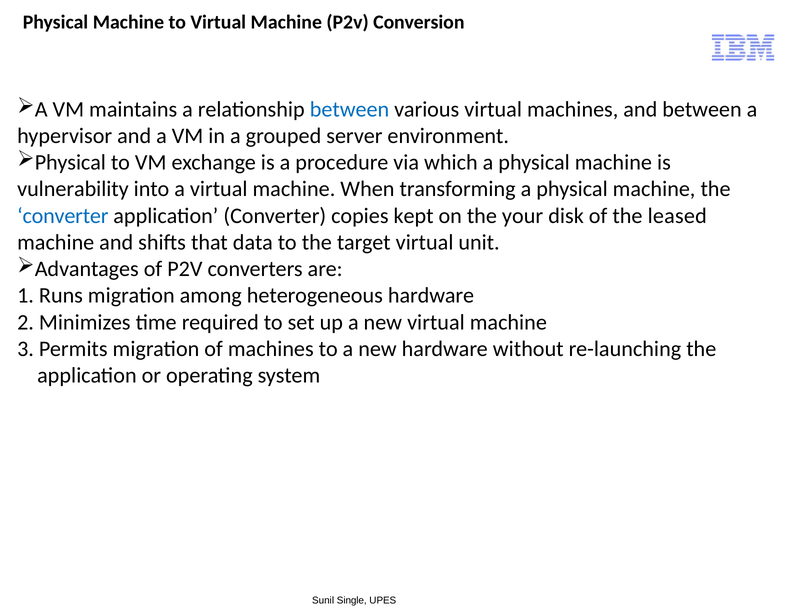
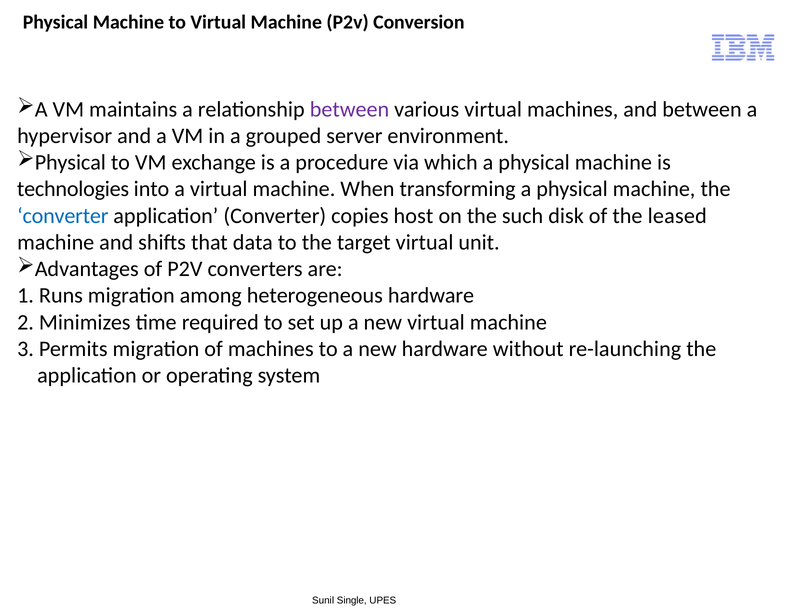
between colour: blue -> purple (349, 109)
vulnerability: vulnerability -> technologies (73, 189)
kept: kept -> host (413, 216)
your: your -> such (523, 216)
